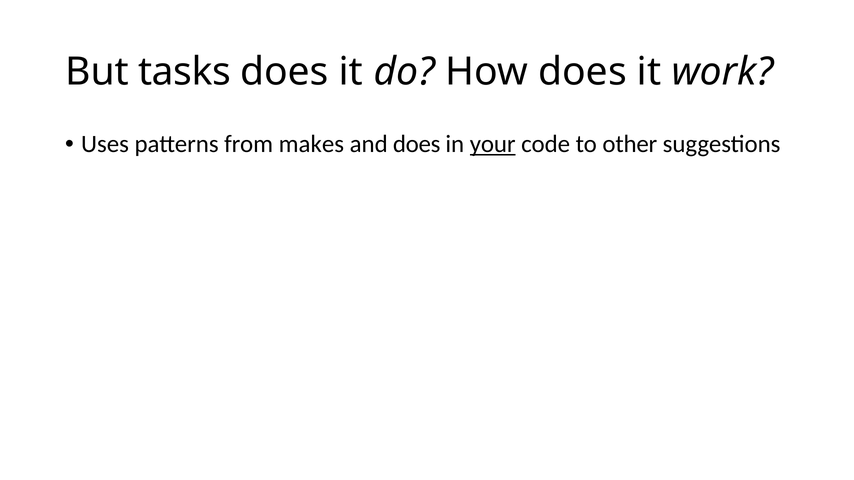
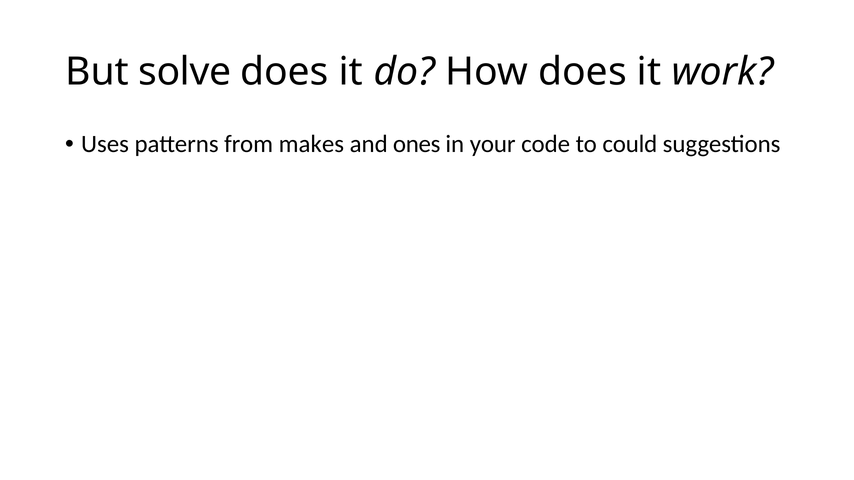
tasks: tasks -> solve (185, 72)
and does: does -> ones (417, 144)
your underline: present -> none (493, 144)
to other: other -> could (630, 144)
